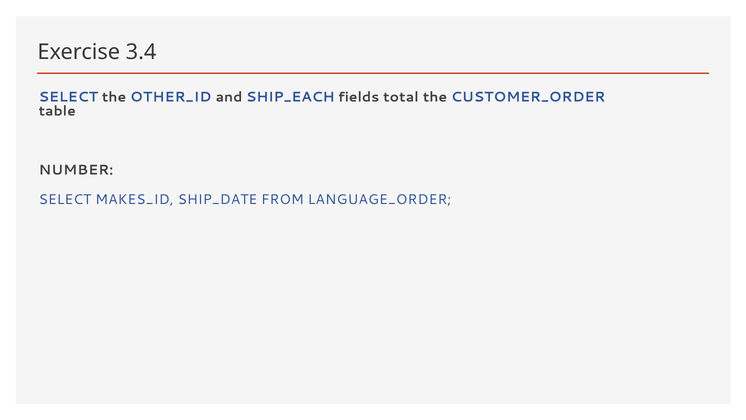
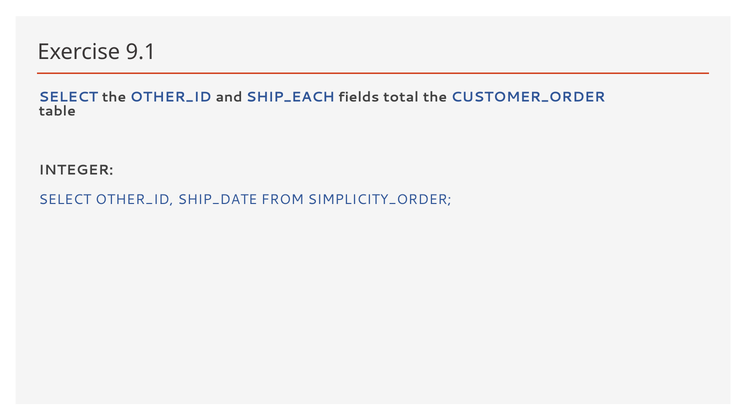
3.4: 3.4 -> 9.1 (141, 52)
NUMBER: NUMBER -> INTEGER (76, 170)
SELECT MAKES_ID: MAKES_ID -> OTHER_ID (134, 200)
LANGUAGE_ORDER: LANGUAGE_ORDER -> SIMPLICITY_ORDER (380, 200)
